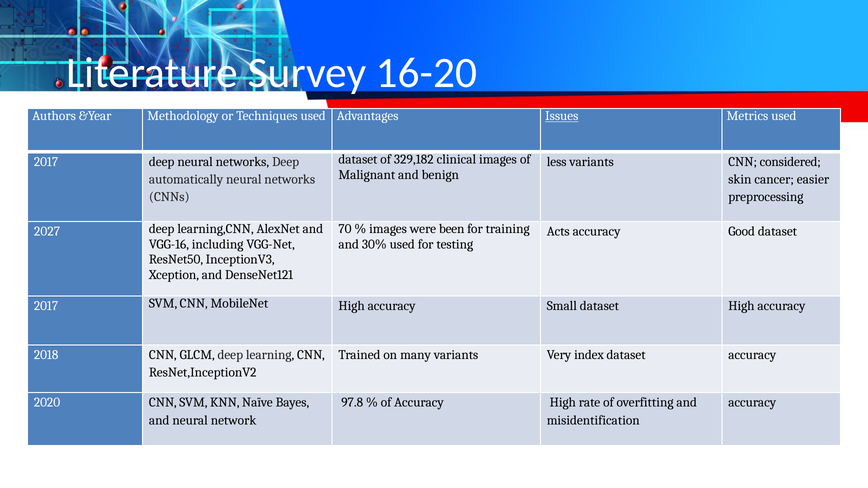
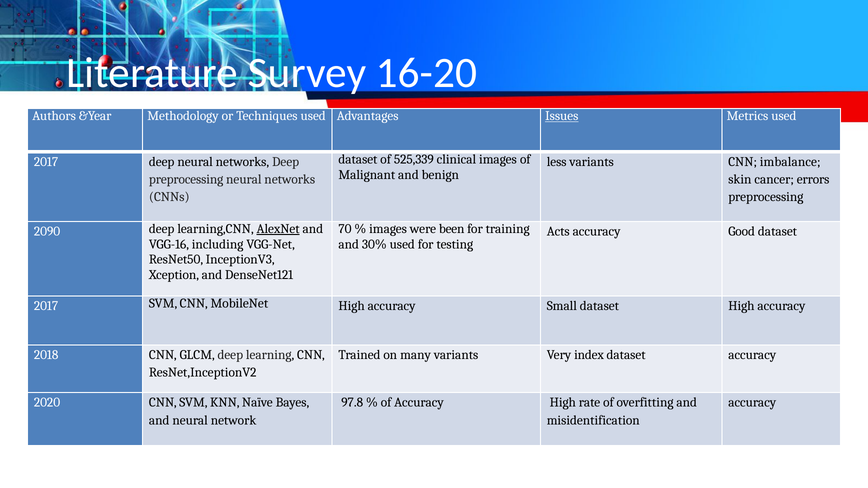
329,182: 329,182 -> 525,339 (414, 160)
considered: considered -> imbalance (790, 162)
automatically: automatically -> preprocessing (186, 179)
easier: easier -> errors (813, 179)
2027: 2027 -> 2090 (47, 231)
AlexNet underline: none -> present (278, 229)
